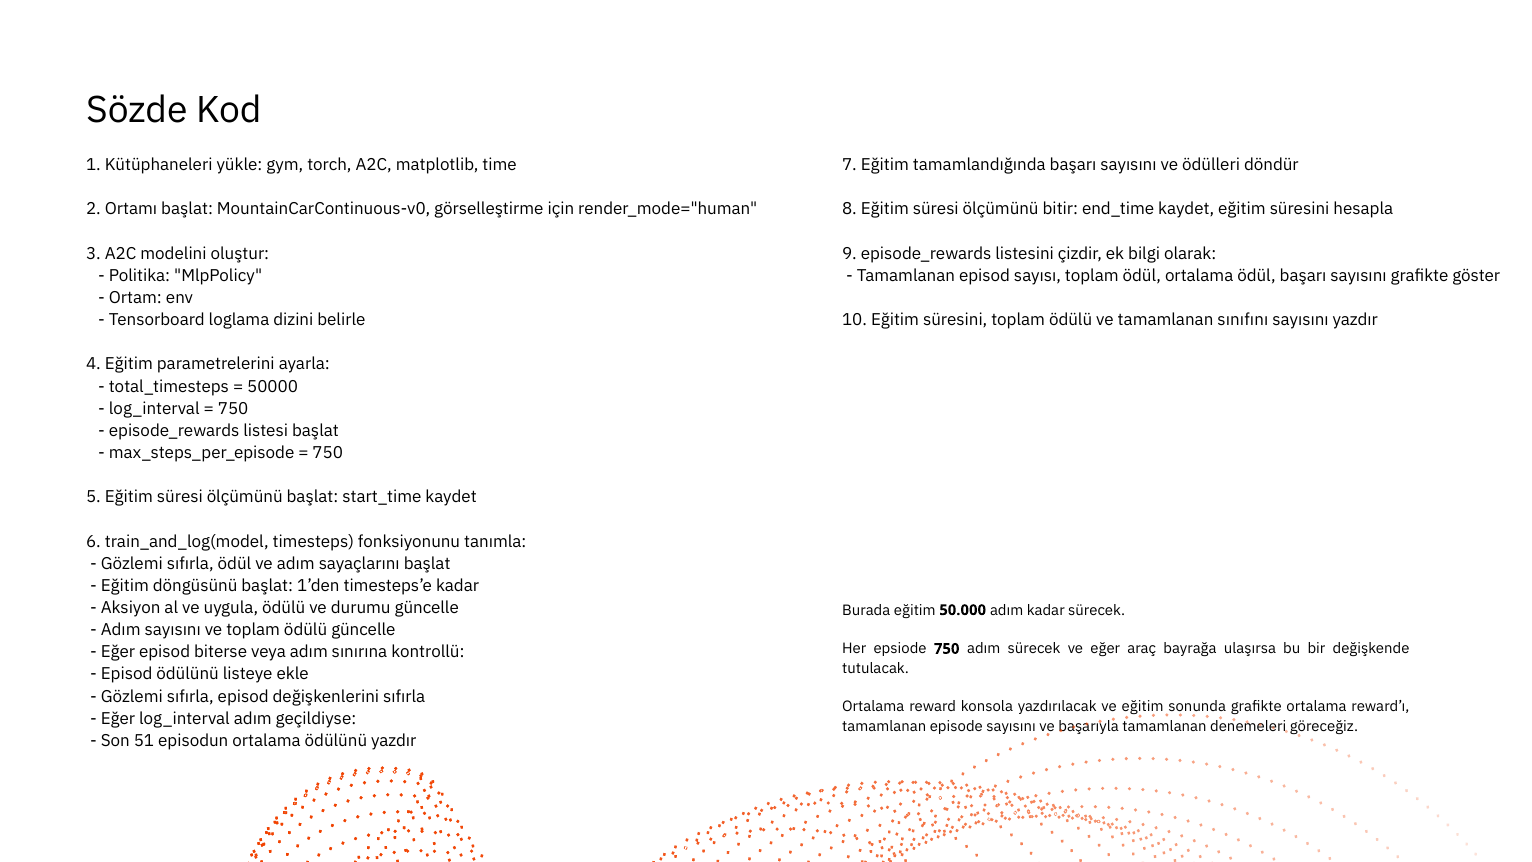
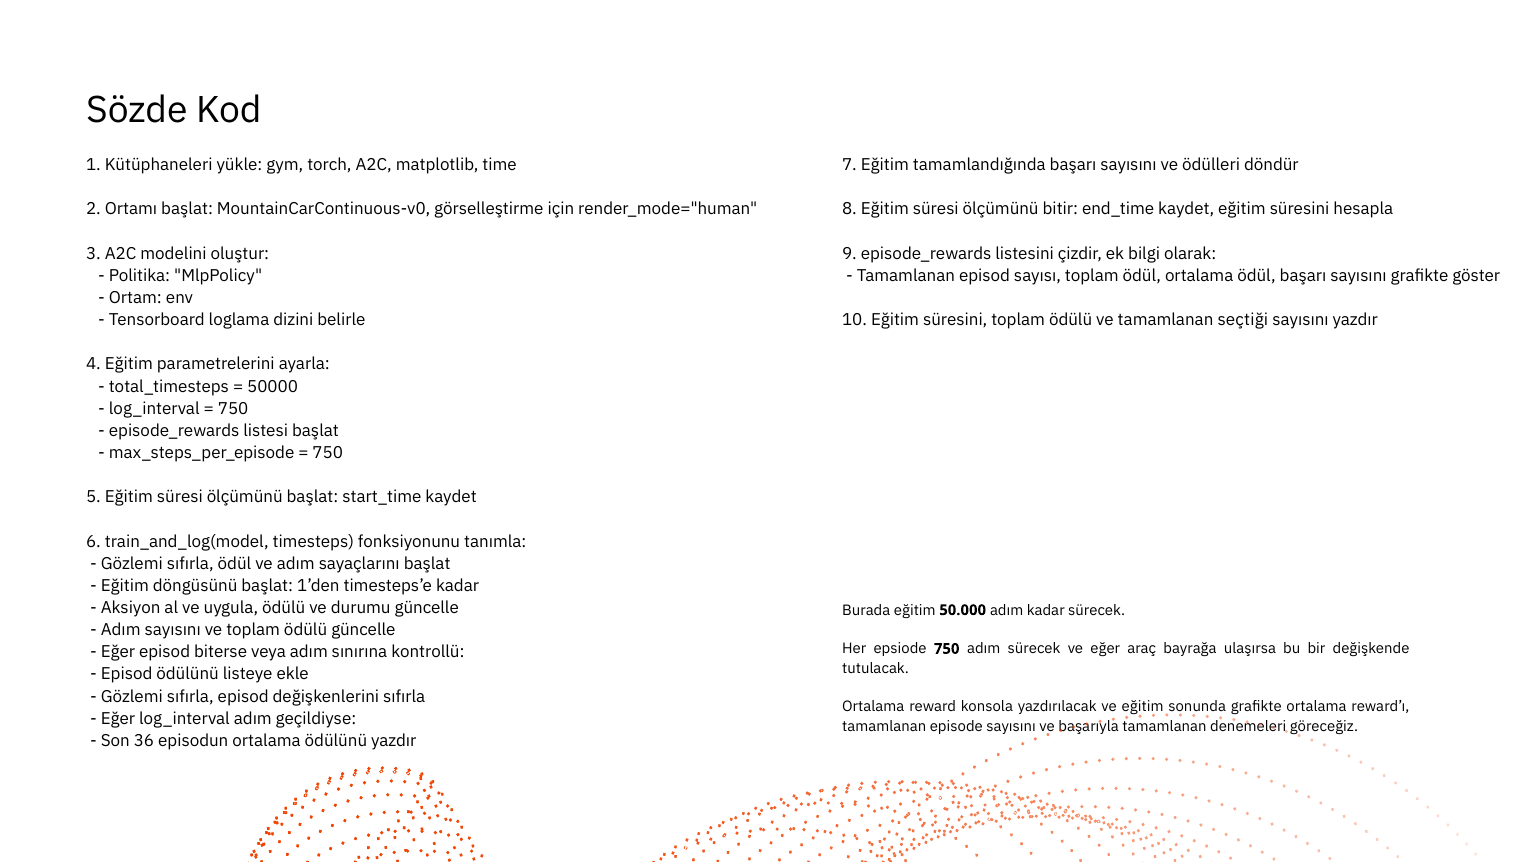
sınıfını: sınıfını -> seçtiği (1243, 320)
51: 51 -> 36 (144, 740)
